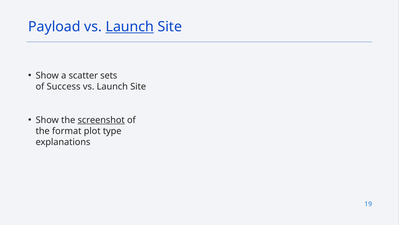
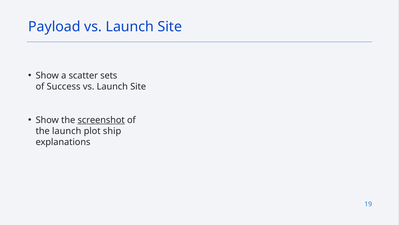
Launch underline: present -> none (130, 27)
the format: format -> launch (67, 131)
type: type -> ship (112, 131)
